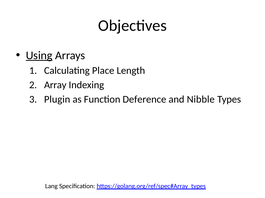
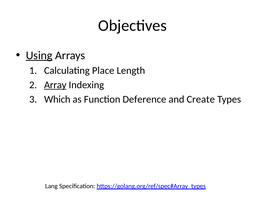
Array underline: none -> present (55, 85)
Plugin: Plugin -> Which (57, 100)
Nibble: Nibble -> Create (201, 100)
